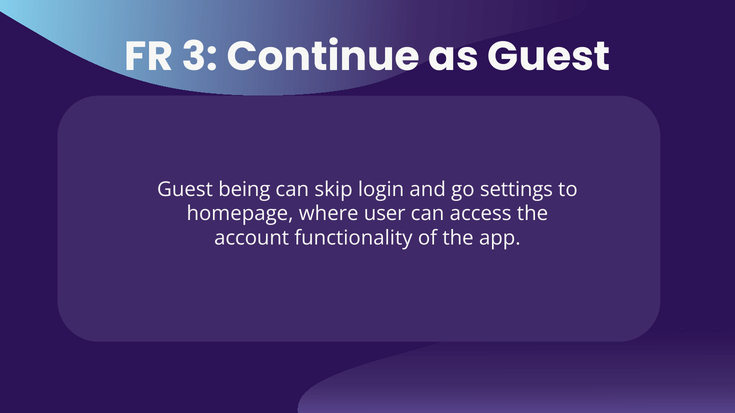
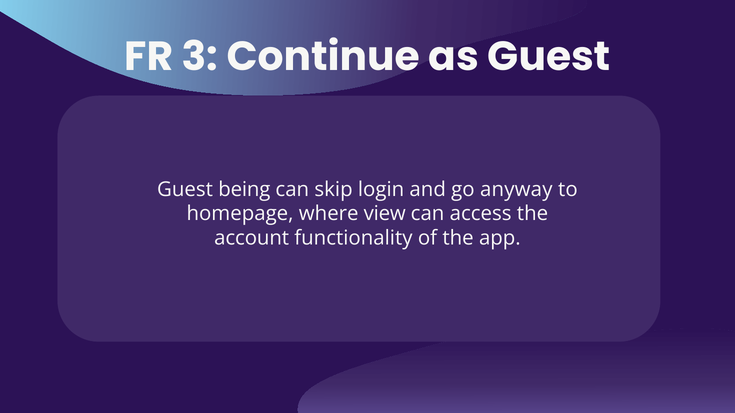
settings: settings -> anyway (516, 189)
user: user -> view (385, 214)
